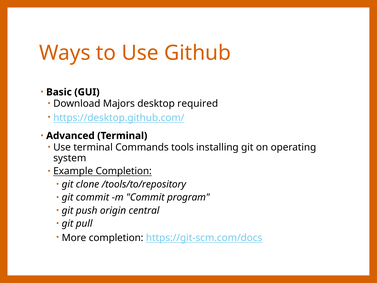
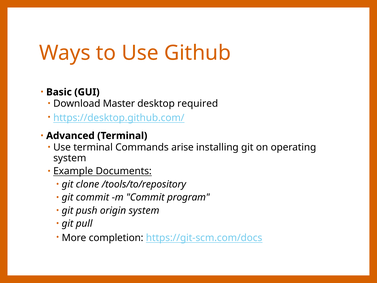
Majors: Majors -> Master (119, 104)
tools: tools -> arise (182, 147)
Example Completion: Completion -> Documents (124, 171)
origin central: central -> system (144, 210)
